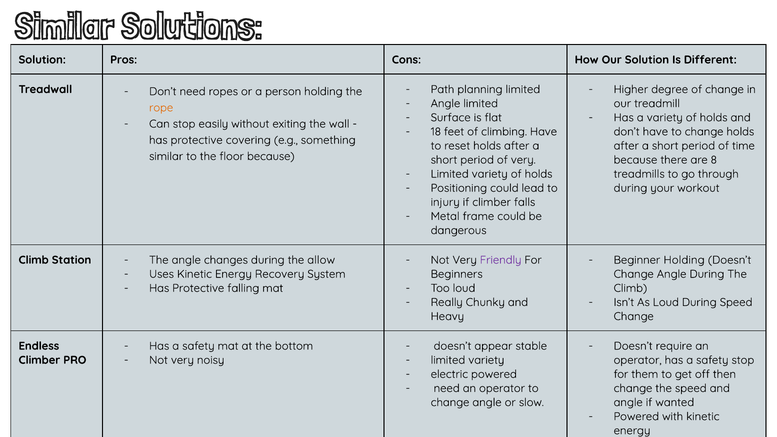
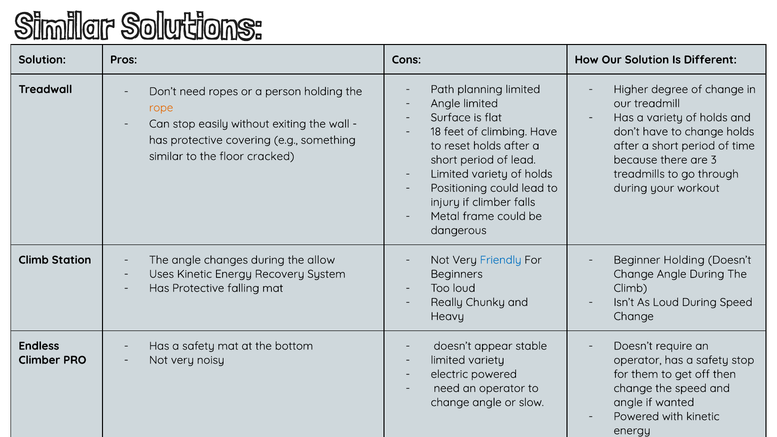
floor because: because -> cracked (271, 156)
of very: very -> lead (523, 160)
8: 8 -> 3 (714, 160)
Friendly colour: purple -> blue (501, 260)
